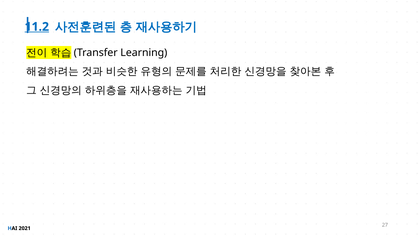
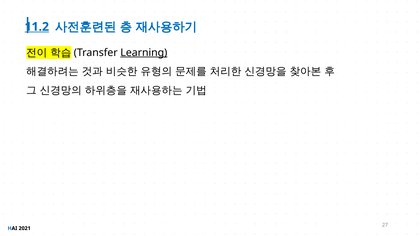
Learning underline: none -> present (144, 53)
